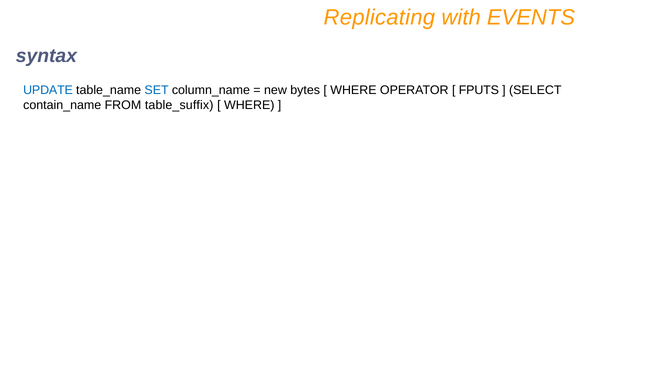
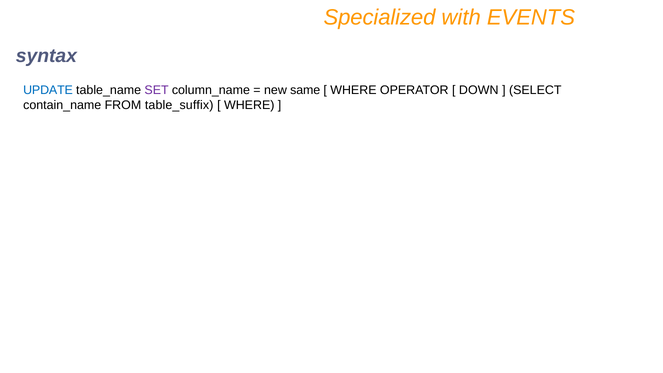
Replicating: Replicating -> Specialized (379, 17)
SET colour: blue -> purple (157, 90)
bytes: bytes -> same (305, 90)
FPUTS: FPUTS -> DOWN (479, 90)
